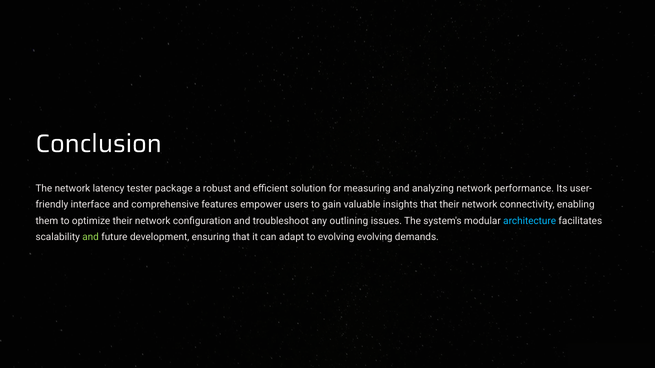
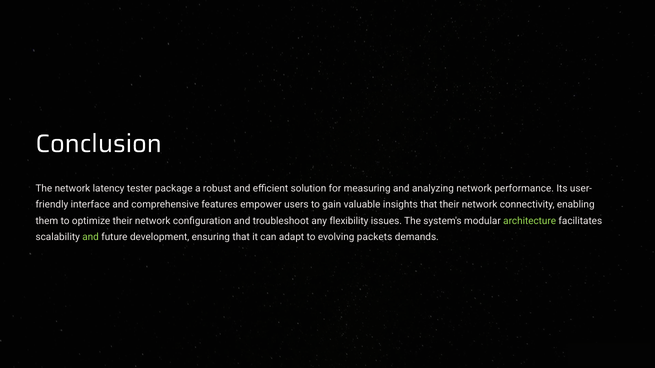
outlining: outlining -> flexibility (349, 221)
architecture colour: light blue -> light green (530, 221)
evolving evolving: evolving -> packets (375, 237)
